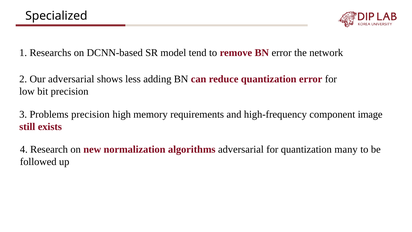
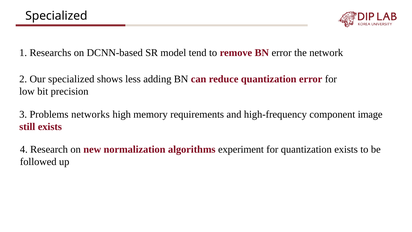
Our adversarial: adversarial -> specialized (71, 79)
Problems precision: precision -> networks (90, 114)
algorithms adversarial: adversarial -> experiment (241, 149)
quantization many: many -> exists (346, 149)
